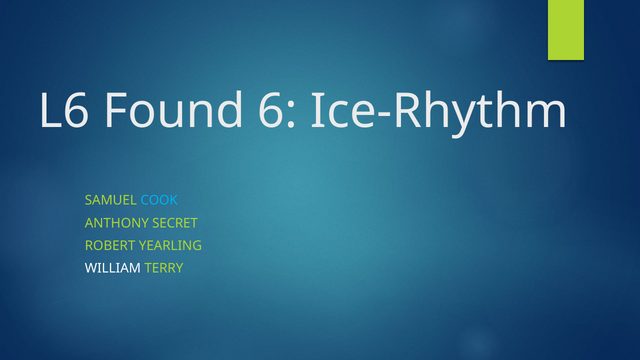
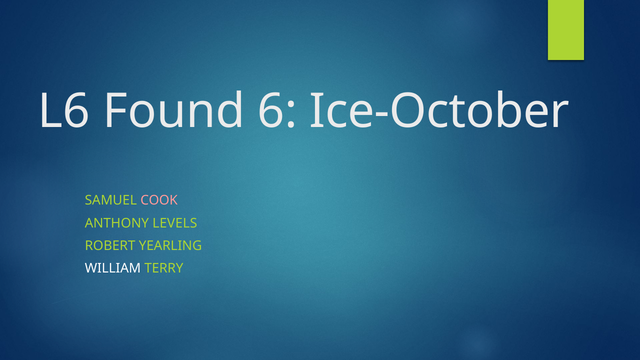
Ice-Rhythm: Ice-Rhythm -> Ice-October (440, 111)
COOK colour: light blue -> pink (159, 200)
SECRET: SECRET -> LEVELS (175, 223)
